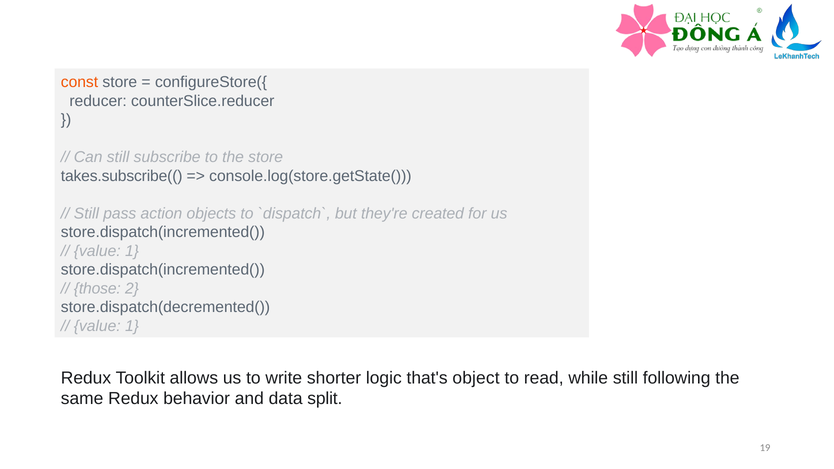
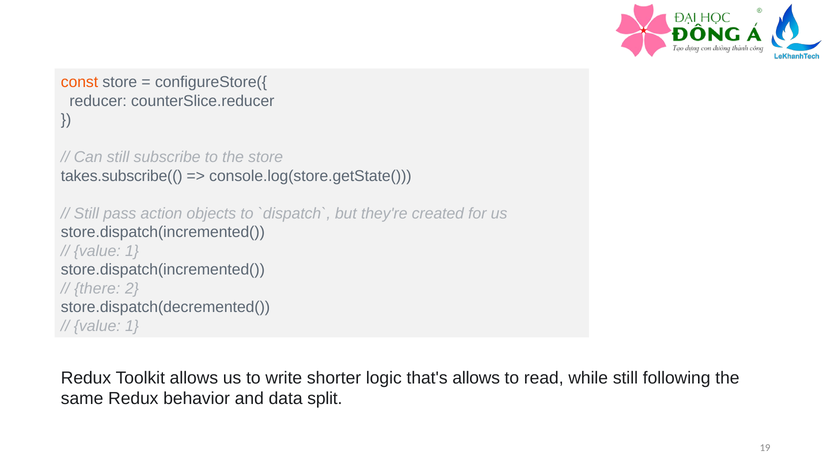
those: those -> there (97, 289)
that's object: object -> allows (476, 378)
